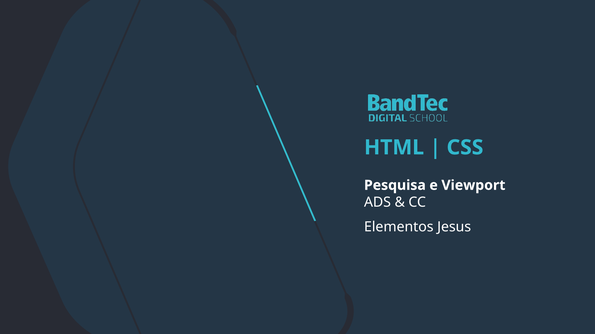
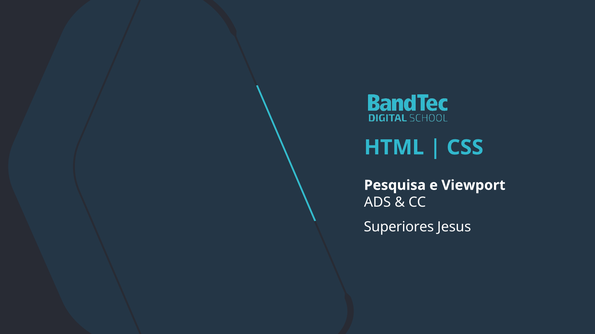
Elementos: Elementos -> Superiores (399, 227)
